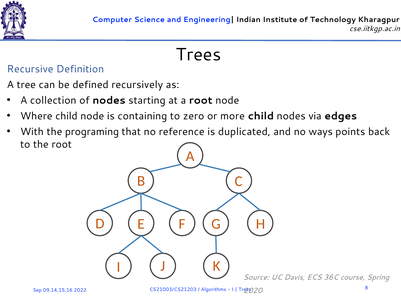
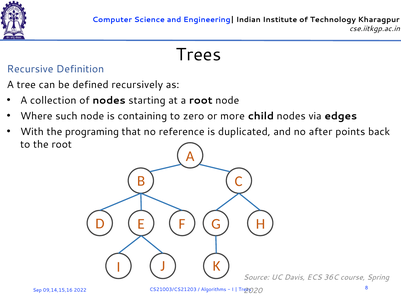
Where child: child -> such (66, 116)
ways: ways -> after (321, 132)
